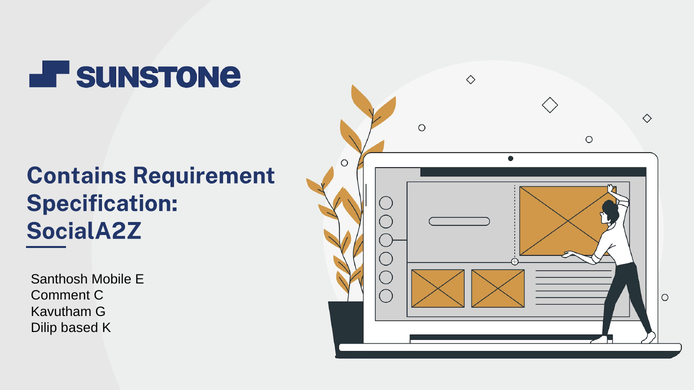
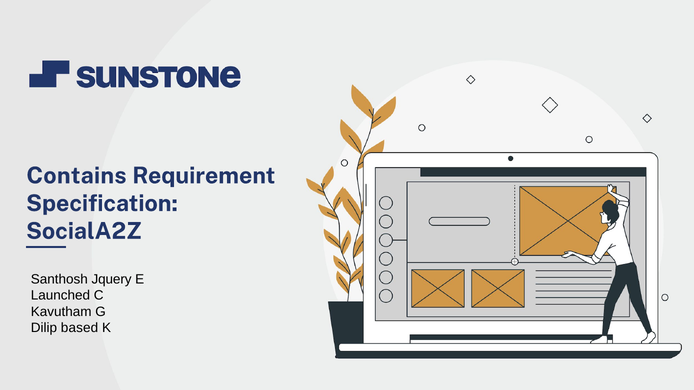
Mobile: Mobile -> Jquery (112, 280)
Comment: Comment -> Launched (60, 296)
